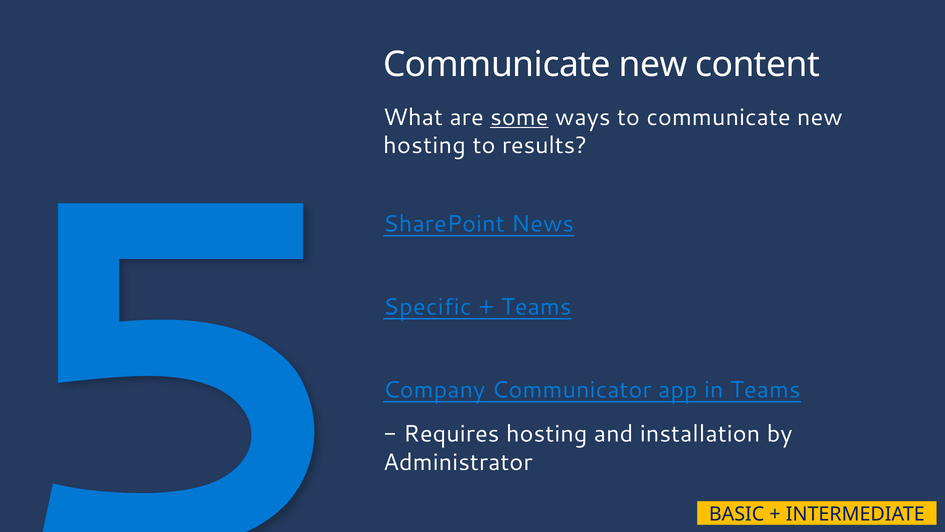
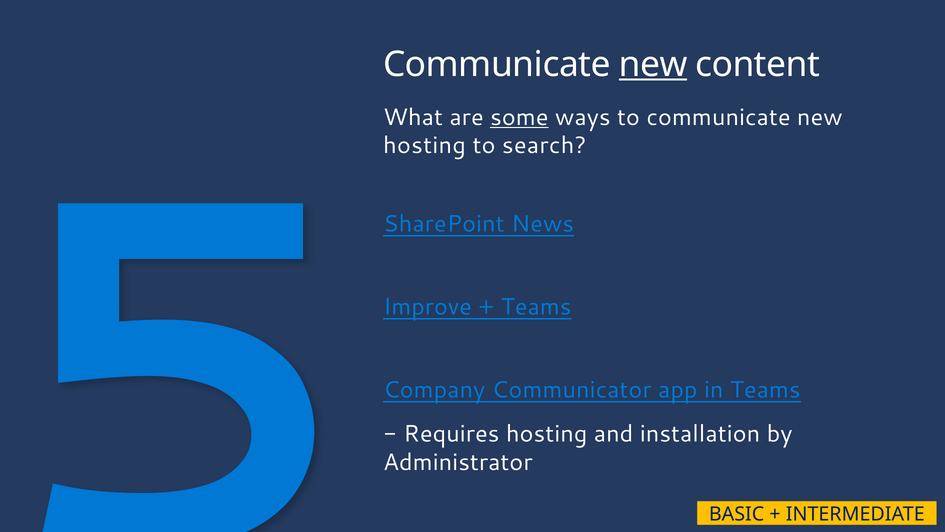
new underline: none -> present (653, 64)
results: results -> search (544, 146)
Specific: Specific -> Improve (427, 307)
